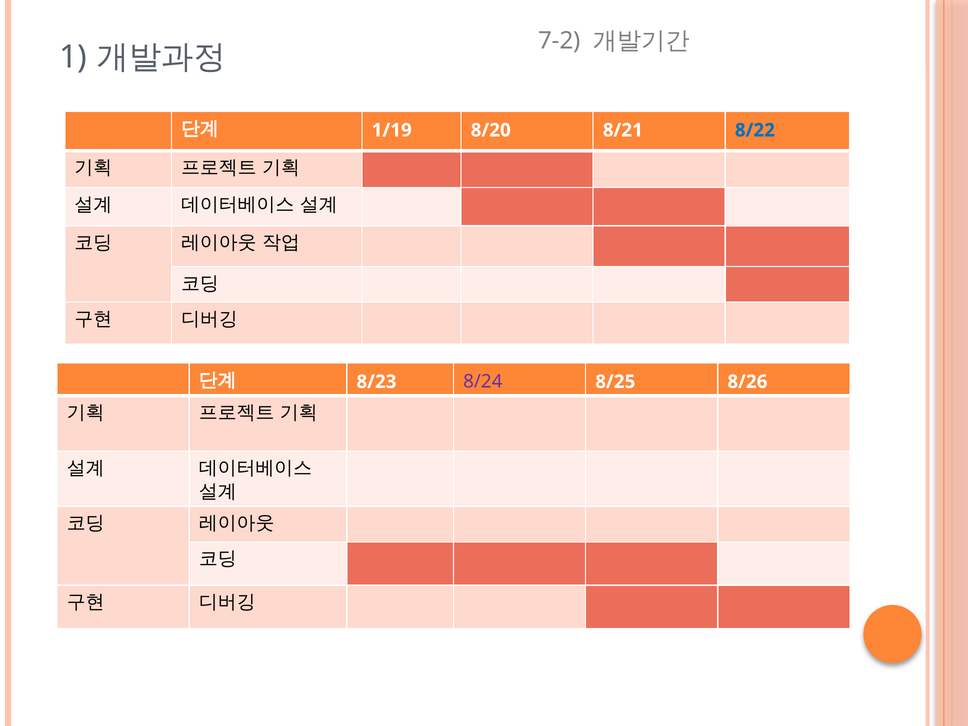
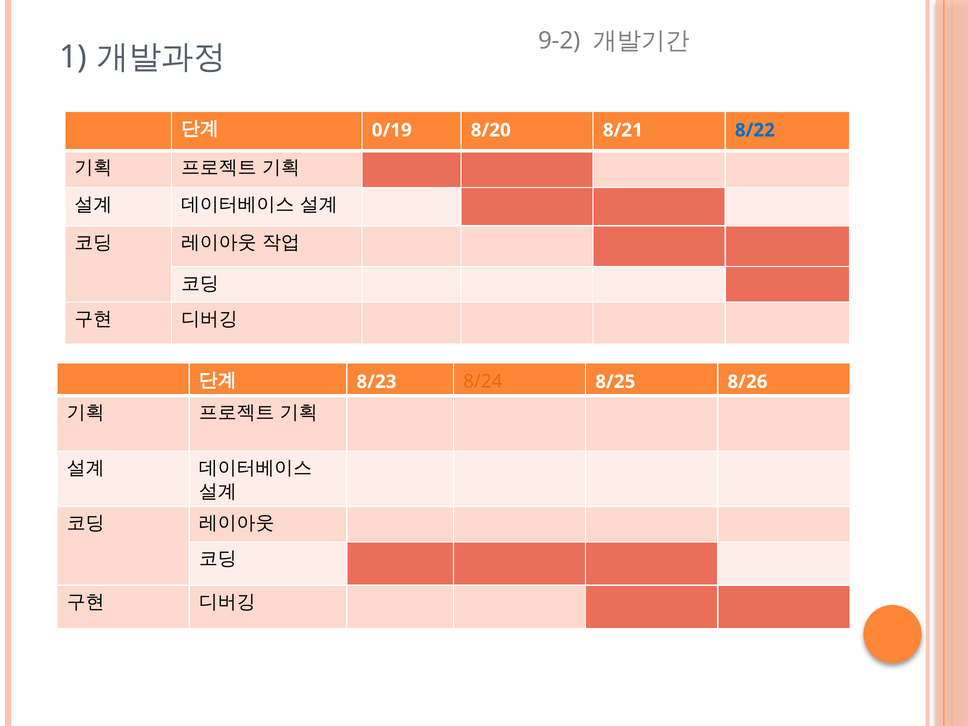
7-2: 7-2 -> 9-2 (559, 41)
1/19: 1/19 -> 0/19 (392, 130)
8/24 colour: purple -> orange (483, 382)
